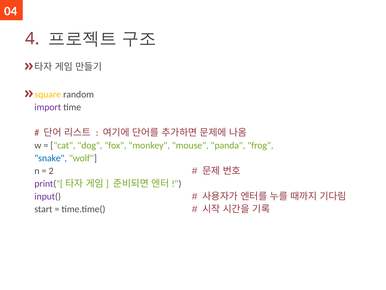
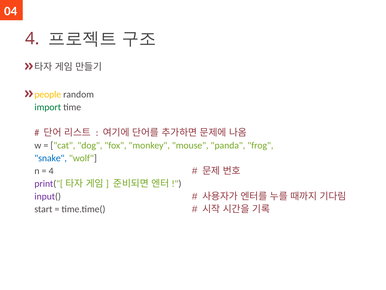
square: square -> people (48, 94)
import colour: purple -> green (48, 107)
2: 2 -> 4 (51, 171)
